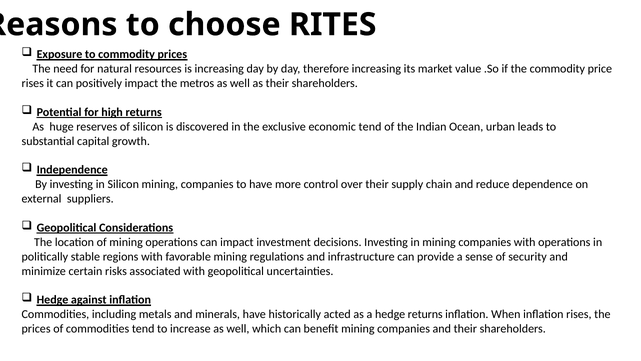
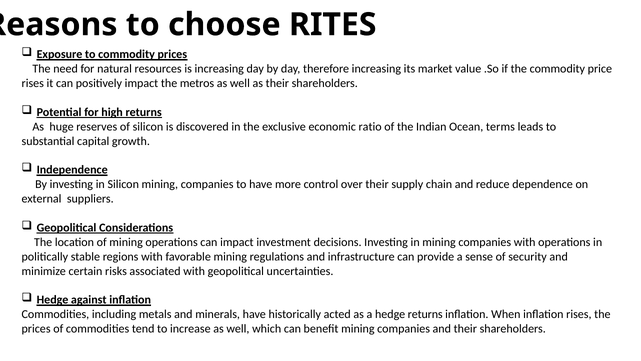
economic tend: tend -> ratio (370, 127)
urban: urban -> terms (500, 127)
